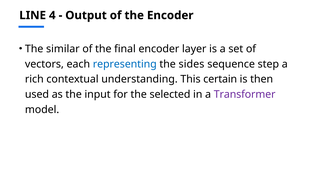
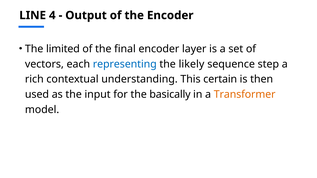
similar: similar -> limited (63, 49)
sides: sides -> likely (191, 64)
selected: selected -> basically (170, 95)
Transformer colour: purple -> orange (245, 95)
